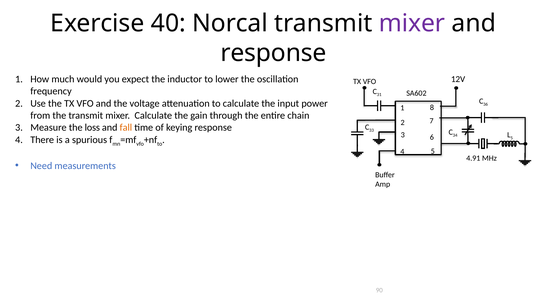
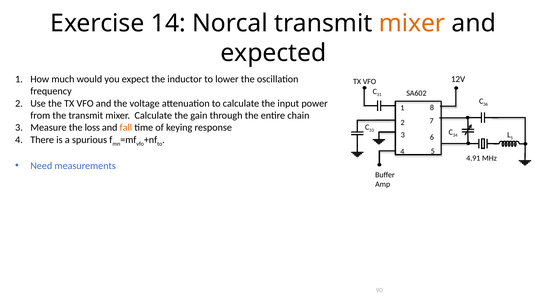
40: 40 -> 14 (168, 23)
mixer colour: purple -> orange (412, 23)
response: response -> expected (273, 53)
